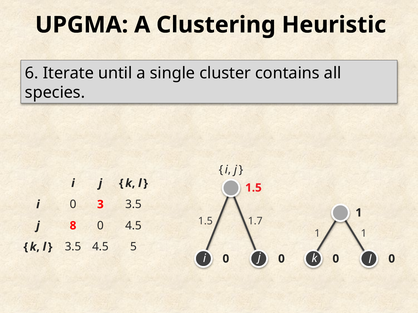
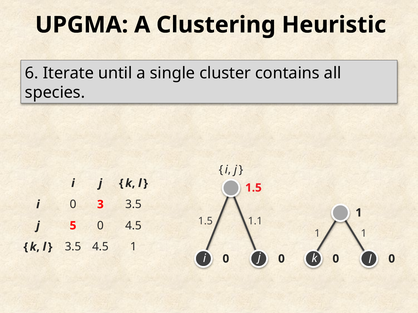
1.7: 1.7 -> 1.1 (255, 222)
8: 8 -> 5 (73, 226)
4.5 5: 5 -> 1 (133, 247)
